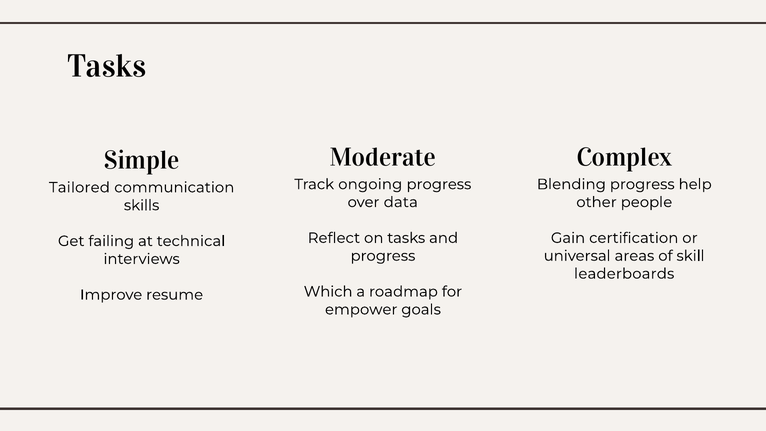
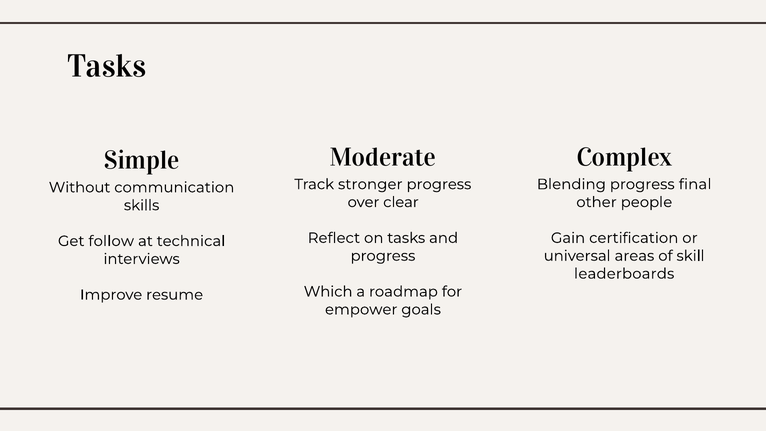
ongoing: ongoing -> stronger (370, 184)
help: help -> final (695, 184)
Tailored: Tailored -> Without (80, 187)
data: data -> clear (401, 202)
failing: failing -> follow (111, 241)
